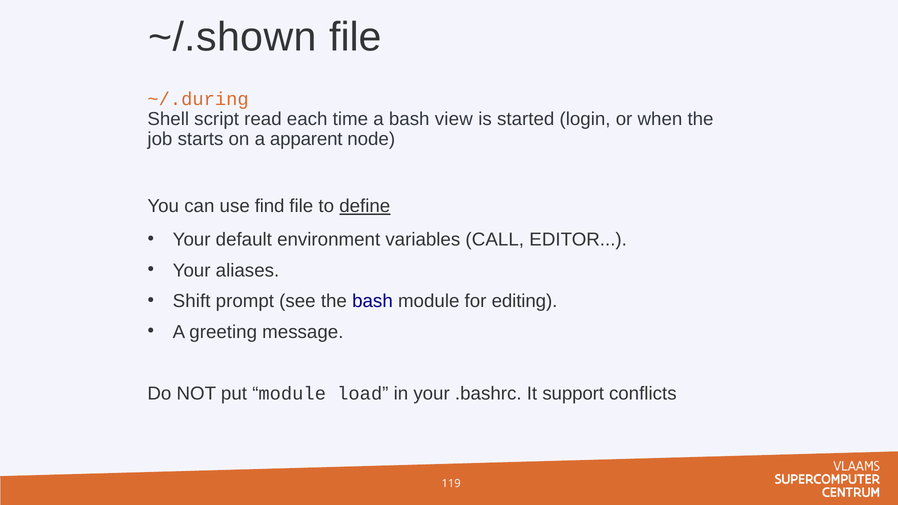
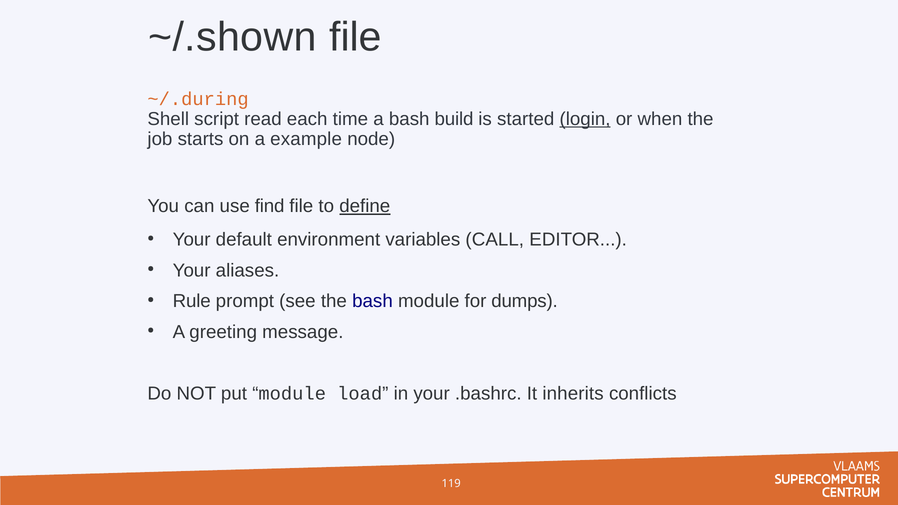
view: view -> build (454, 119)
login underline: none -> present (585, 119)
apparent: apparent -> example (306, 139)
Shift: Shift -> Rule (192, 301)
editing: editing -> dumps (525, 301)
support: support -> inherits (573, 394)
